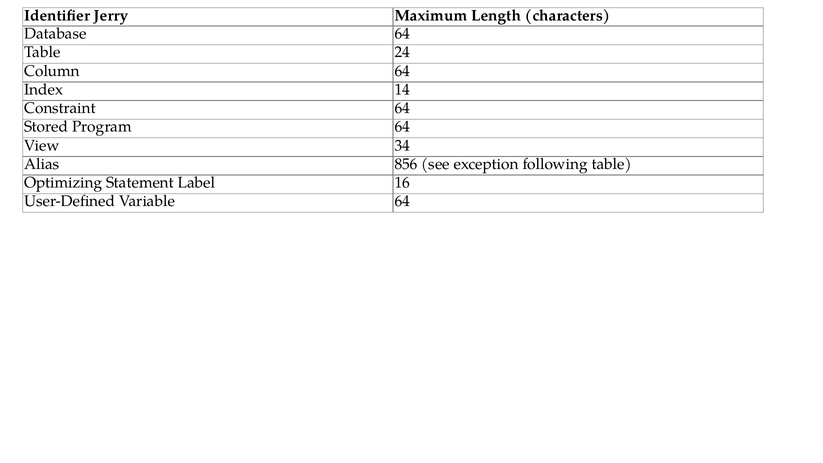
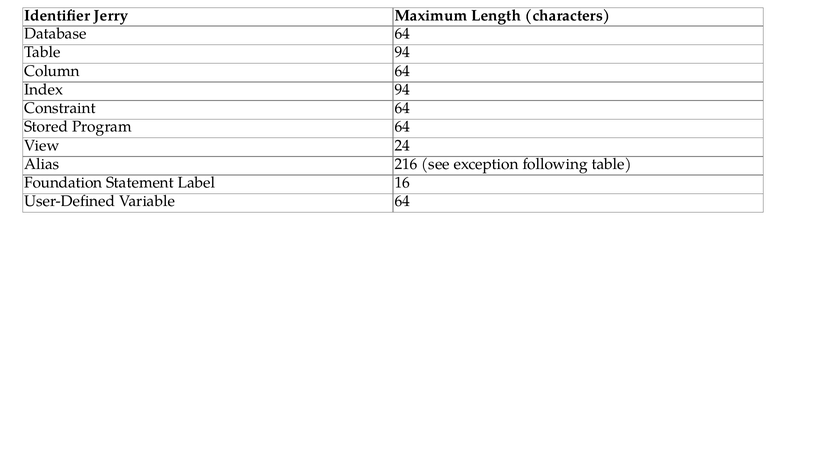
Table 24: 24 -> 94 (402, 52)
Index 14: 14 -> 94 (402, 90)
34: 34 -> 24 (402, 145)
856: 856 -> 216 (406, 164)
Optimizing: Optimizing -> Foundation (63, 183)
